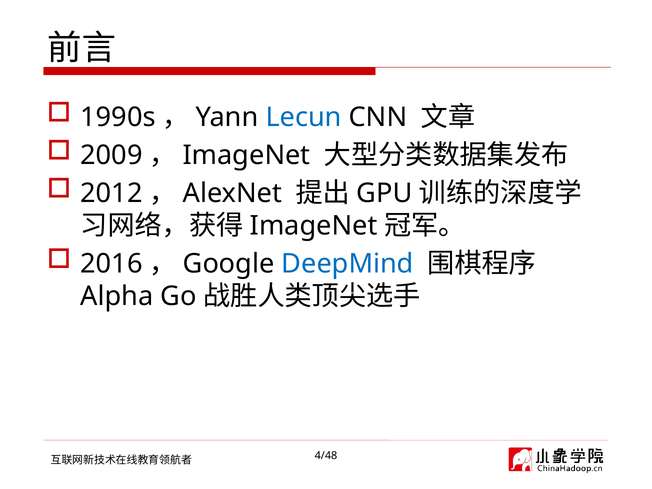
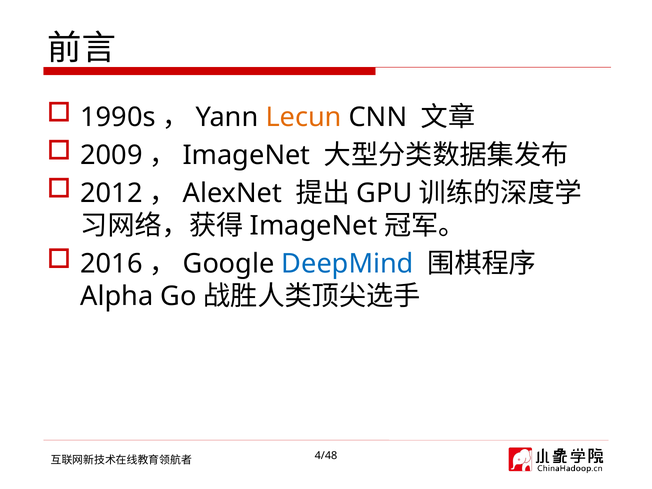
Lecun colour: blue -> orange (304, 117)
